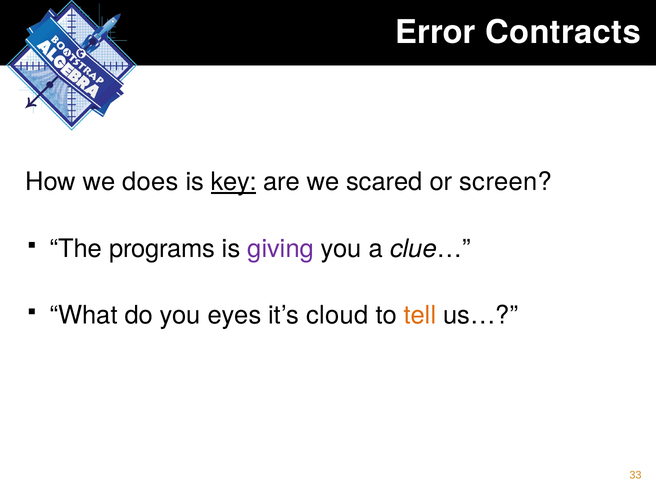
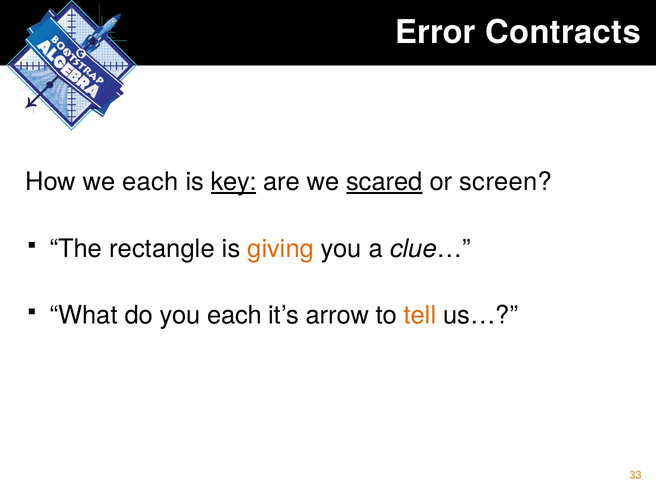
we does: does -> each (150, 182)
scared underline: none -> present (384, 182)
programs: programs -> rectangle (162, 249)
giving colour: purple -> orange (281, 249)
you eyes: eyes -> each (235, 315)
cloud: cloud -> arrow (337, 315)
